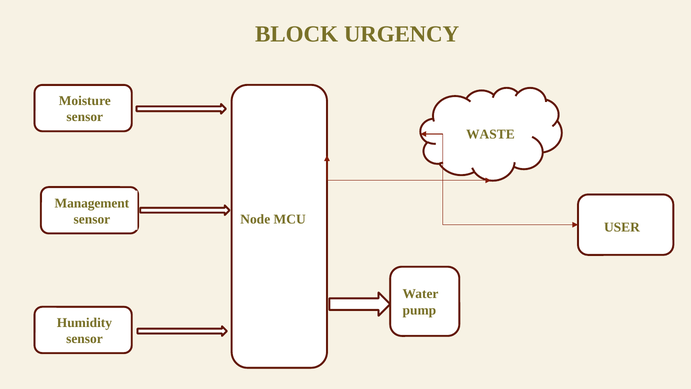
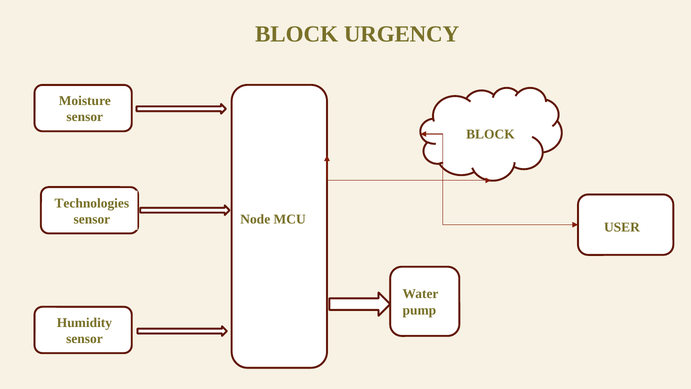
WASTE: WASTE -> BLOCK (490, 134)
Management: Management -> Technologies (92, 203)
